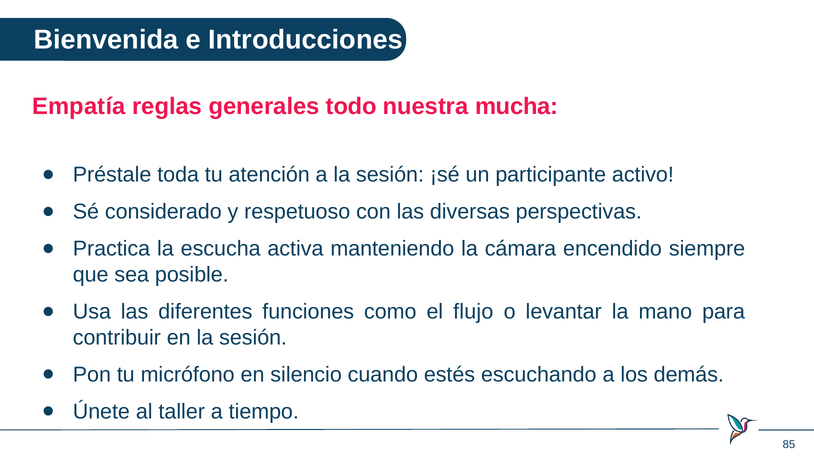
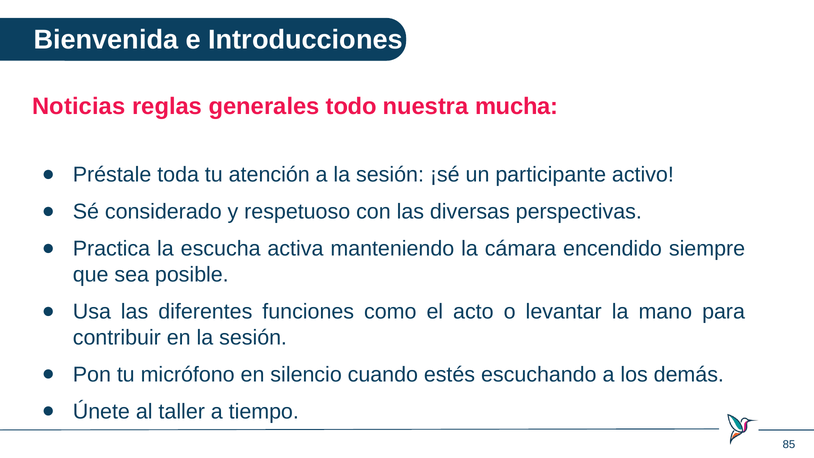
Empatía: Empatía -> Noticias (79, 106)
flujo: flujo -> acto (473, 312)
